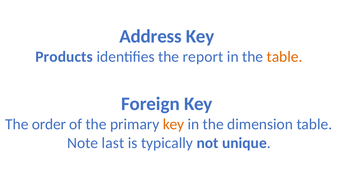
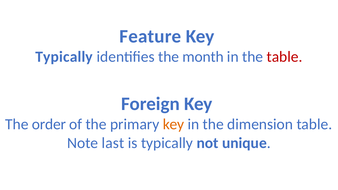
Address: Address -> Feature (150, 36)
Products: Products -> Typically (64, 57)
report: report -> month (203, 57)
table colour: orange -> red (285, 57)
